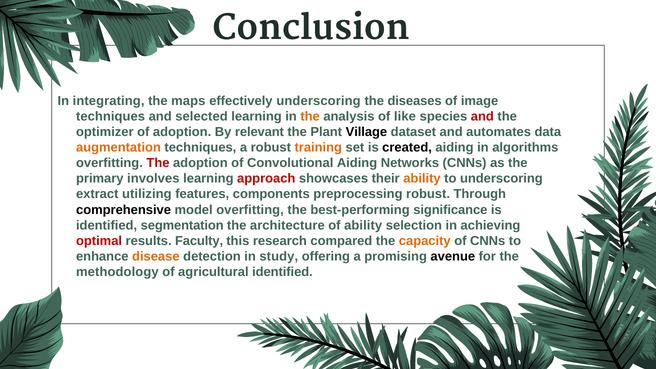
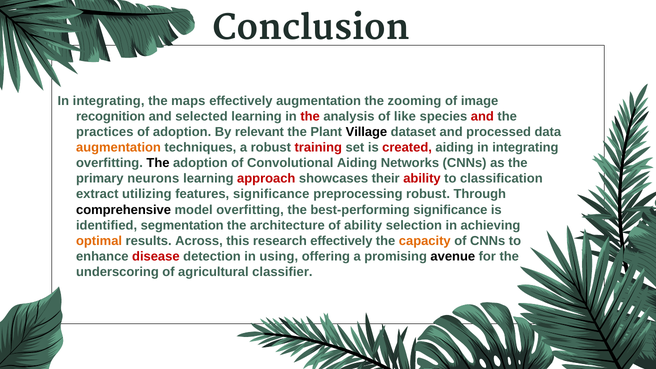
effectively underscoring: underscoring -> augmentation (319, 101)
diseases: diseases -> zooming (414, 101)
techniques: techniques -> recognition (111, 116)
the colour: orange -> red (310, 116)
optimizer: optimizer -> practices (105, 132)
automates: automates -> processed (499, 132)
training colour: orange -> red (318, 147)
created colour: black -> red (407, 147)
aiding in algorithms: algorithms -> integrating (525, 147)
The colour: red -> black (158, 163)
involves: involves -> neurons (153, 179)
ability colour: orange -> red (422, 179)
to underscoring: underscoring -> classification (501, 179)
features components: components -> significance (271, 194)
optimal colour: red -> orange (99, 241)
Faculty: Faculty -> Across (199, 241)
research compared: compared -> effectively (341, 241)
disease colour: orange -> red (156, 256)
study: study -> using (279, 256)
methodology: methodology -> underscoring (117, 272)
agricultural identified: identified -> classifier (282, 272)
